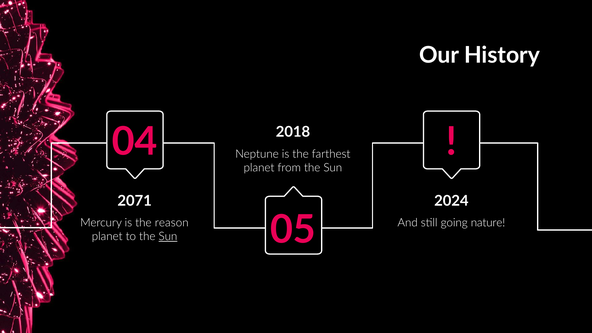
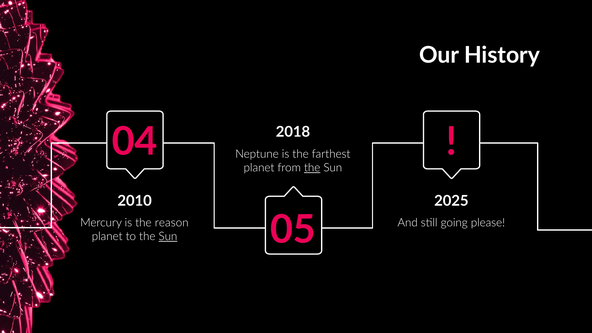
the underline: none -> present (312, 168)
2071: 2071 -> 2010 (135, 201)
2024: 2024 -> 2025 (451, 201)
nature: nature -> please (488, 223)
